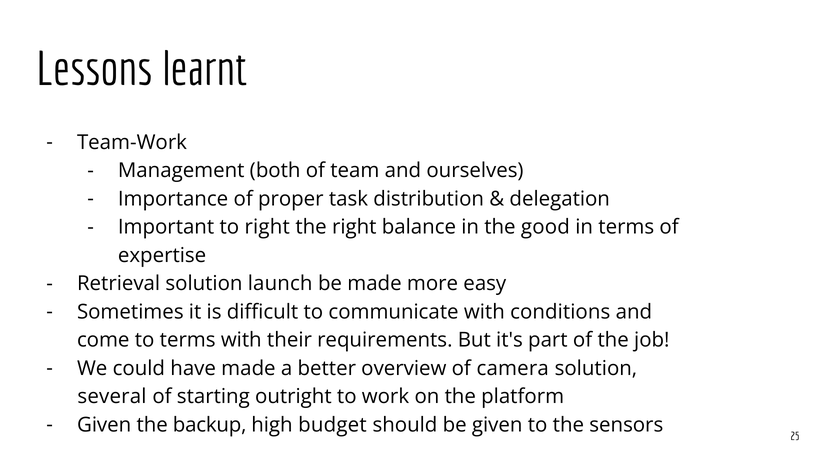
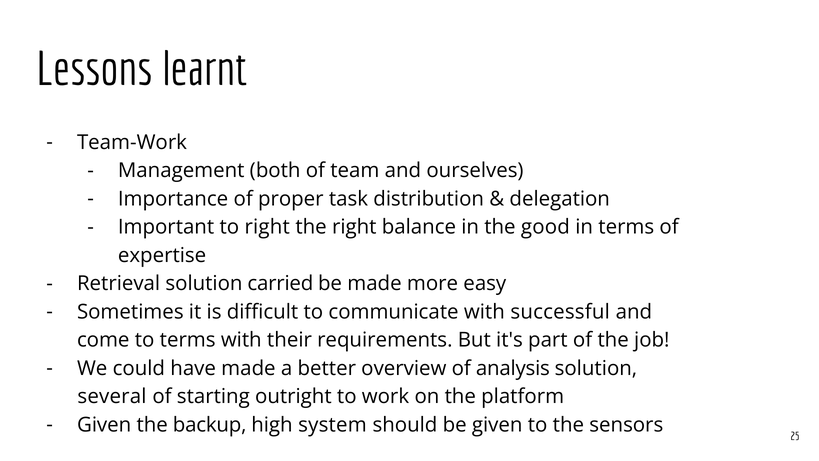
launch: launch -> carried (280, 283)
conditions: conditions -> successful (560, 312)
camera: camera -> analysis (513, 368)
budget: budget -> system (332, 425)
